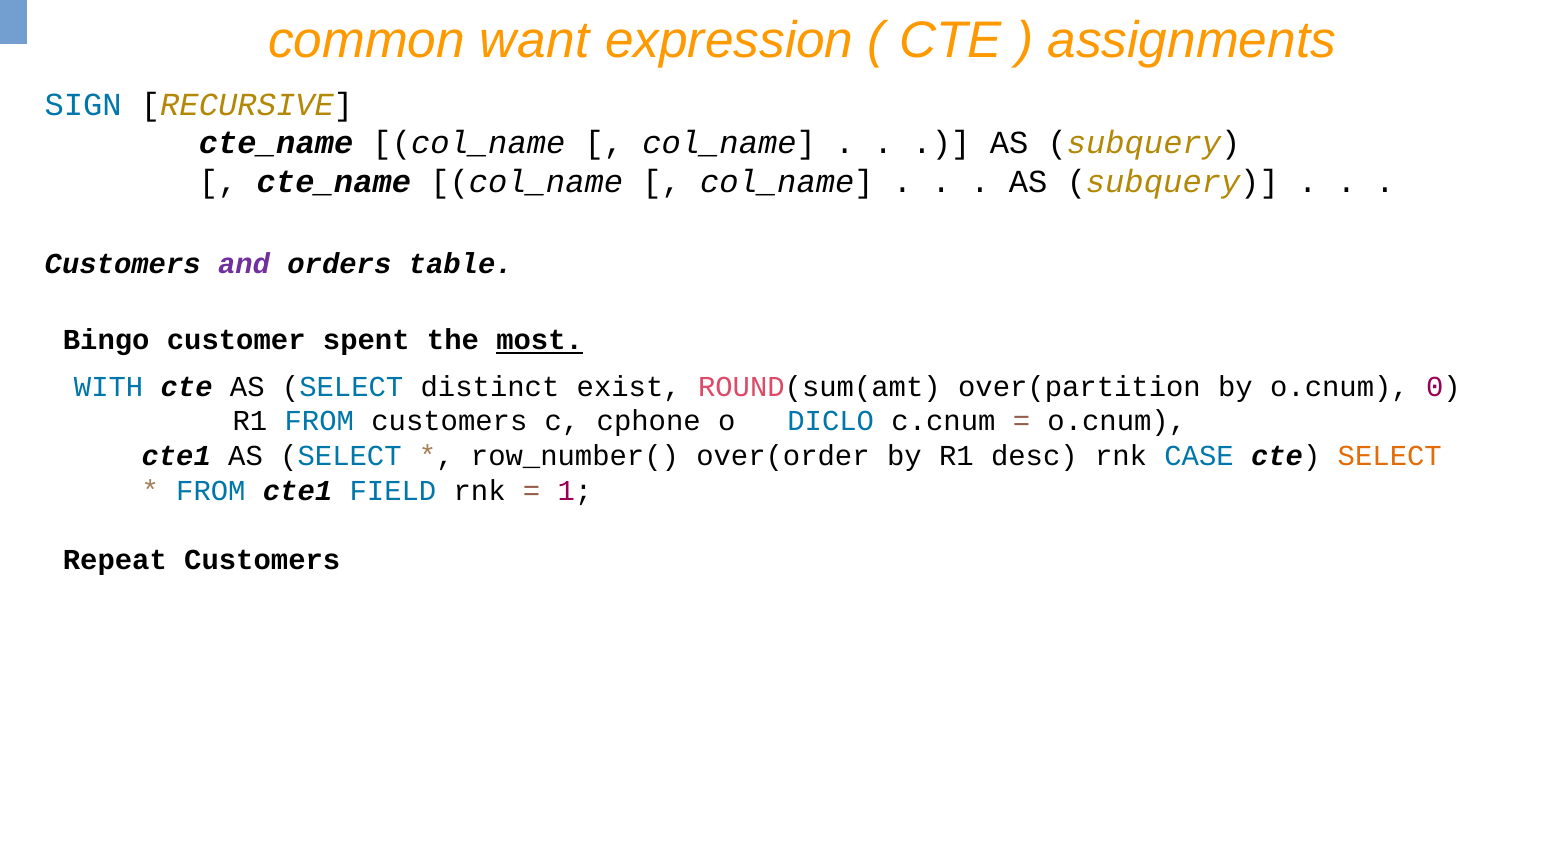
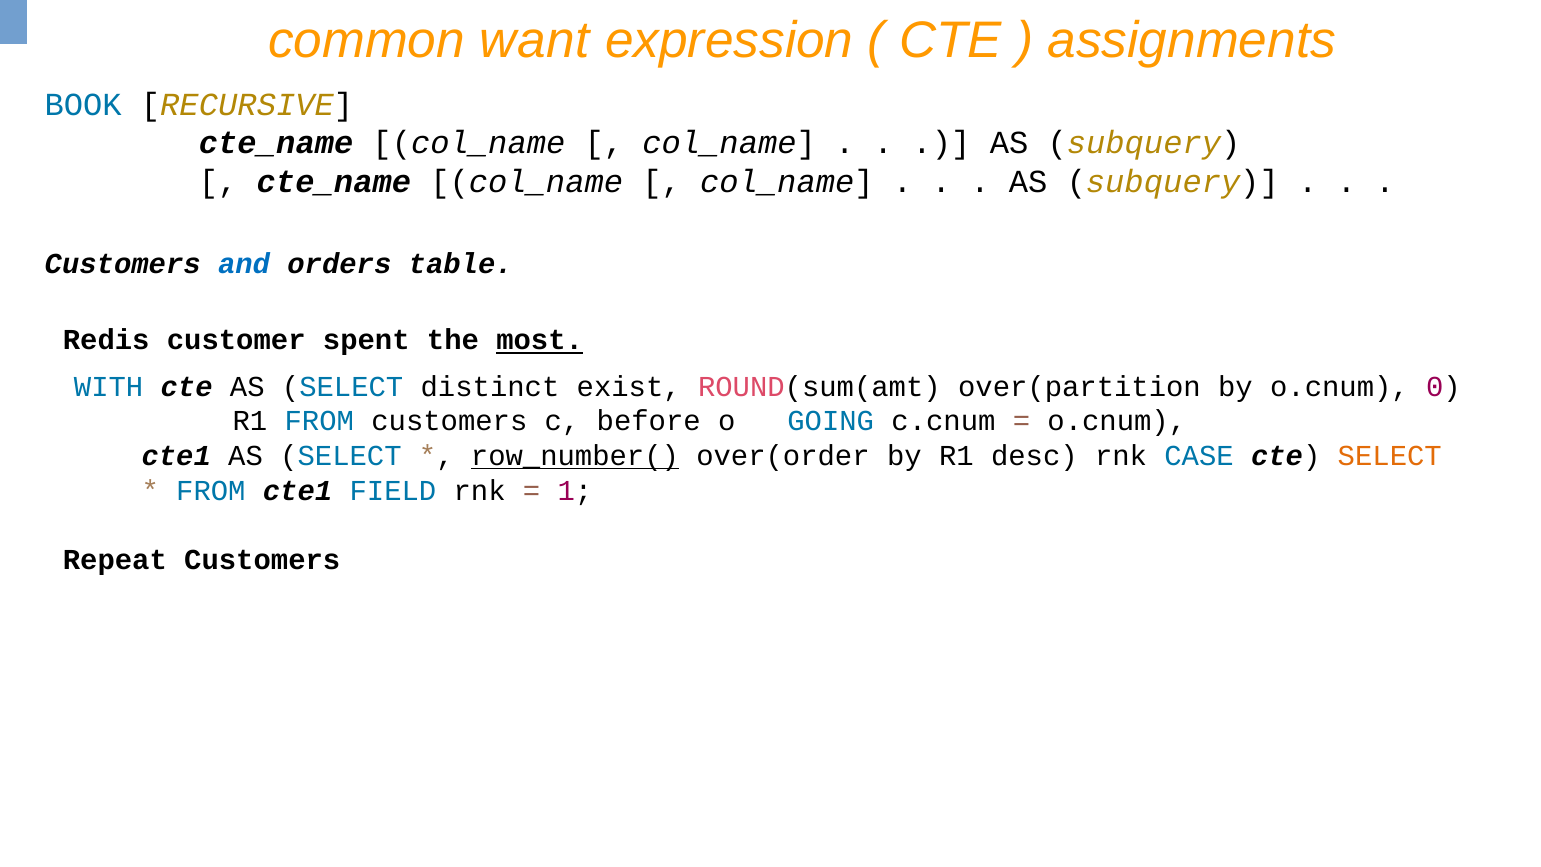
SIGN: SIGN -> BOOK (83, 105)
and colour: purple -> blue (244, 264)
Bingo: Bingo -> Redis (106, 340)
cphone: cphone -> before (649, 421)
DICLO: DICLO -> GOING (831, 421)
row_number( underline: none -> present (575, 456)
